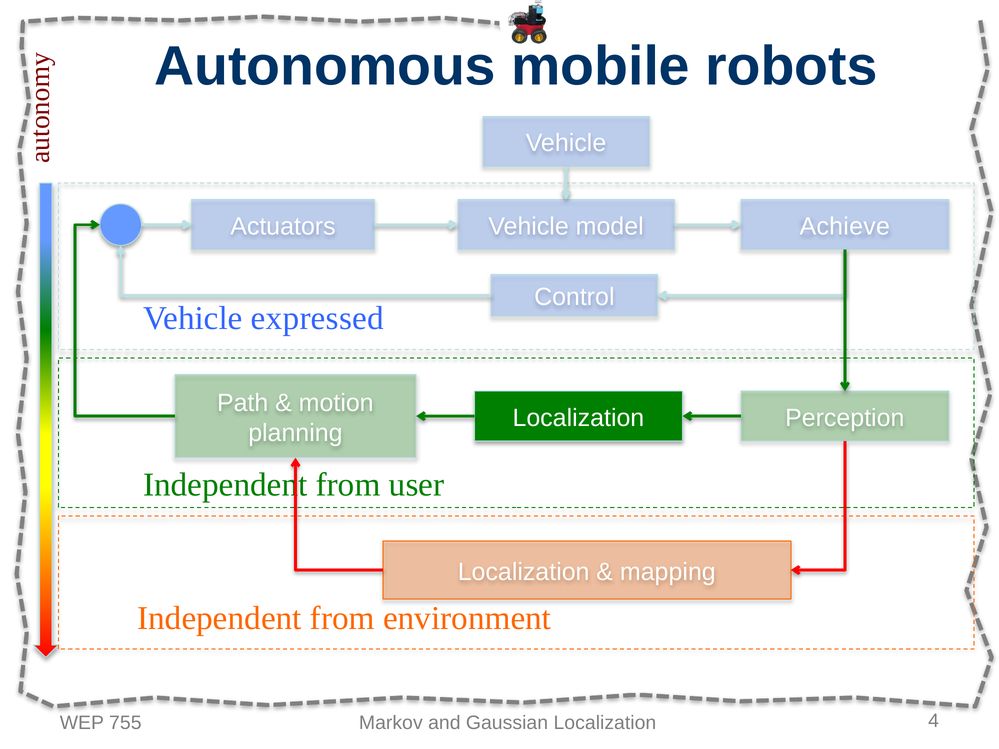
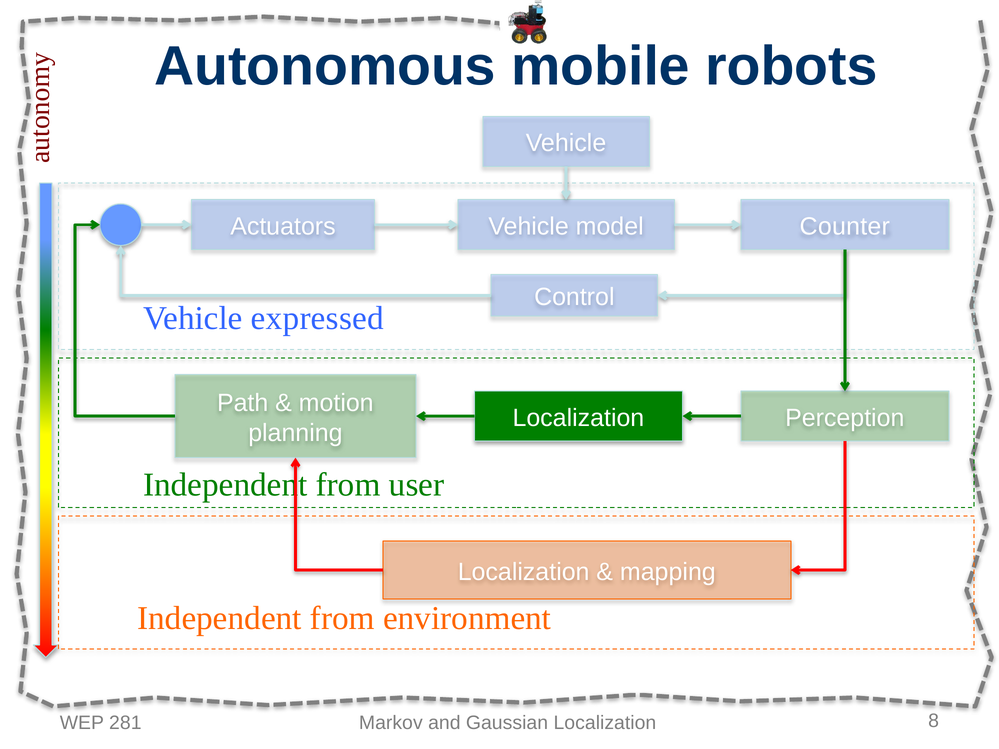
Achieve: Achieve -> Counter (845, 226)
755: 755 -> 281 (125, 723)
4: 4 -> 8 (934, 721)
